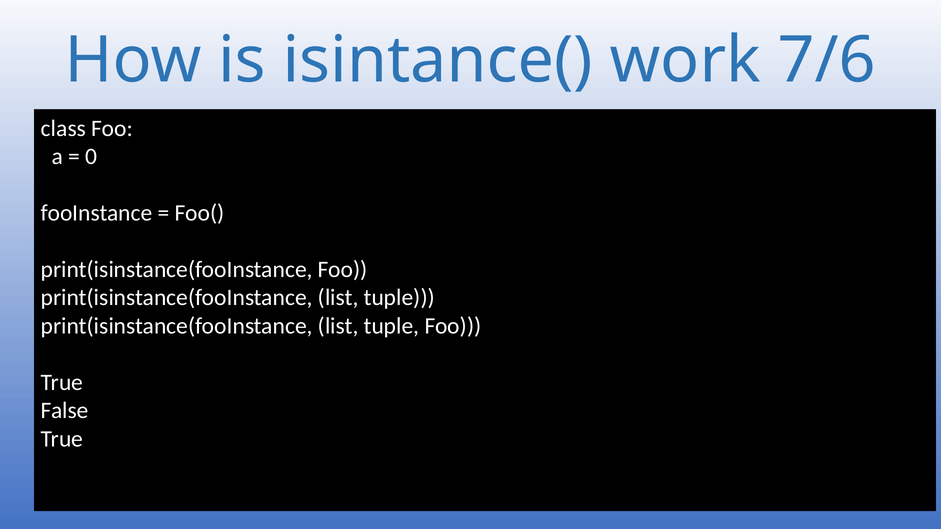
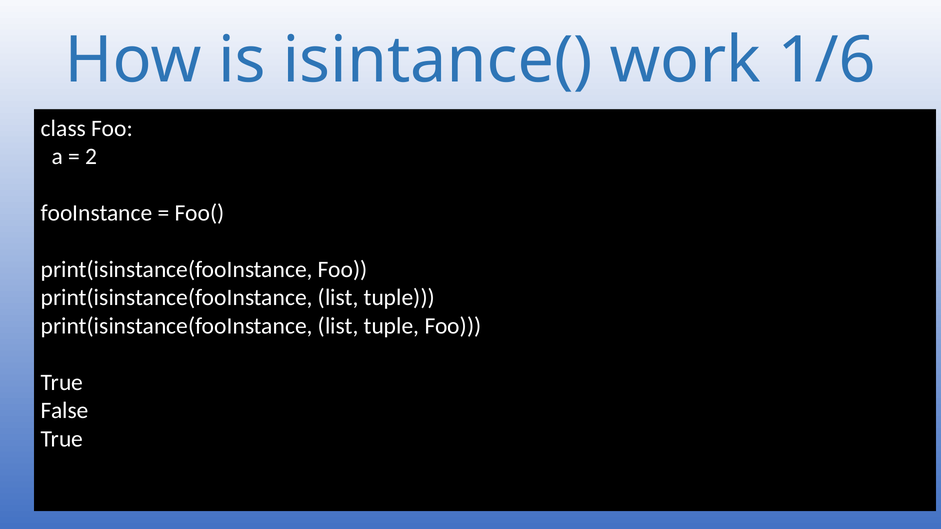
7/6: 7/6 -> 1/6 (827, 60)
0: 0 -> 2 (91, 157)
